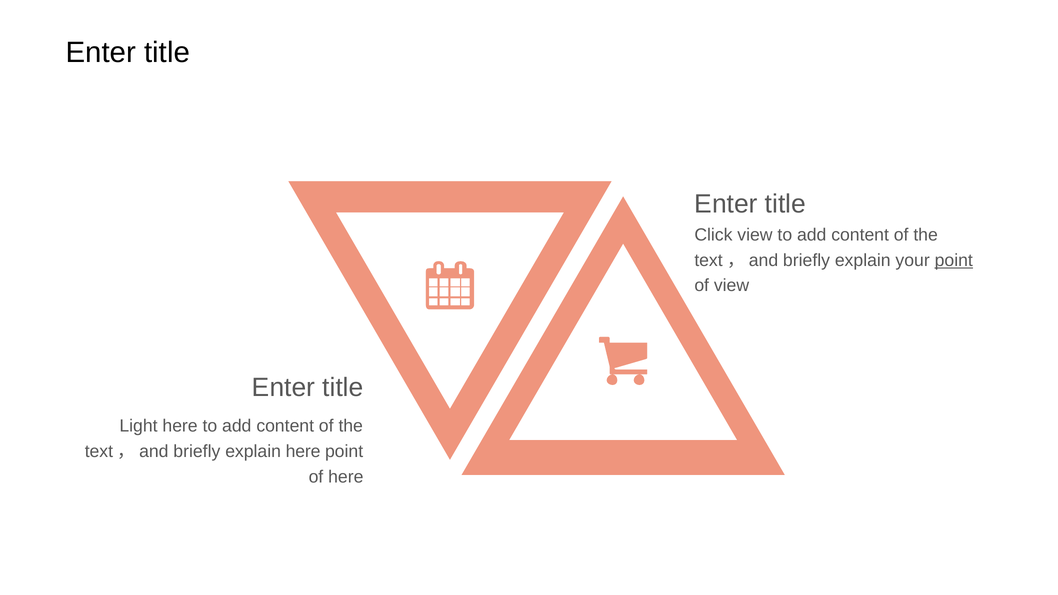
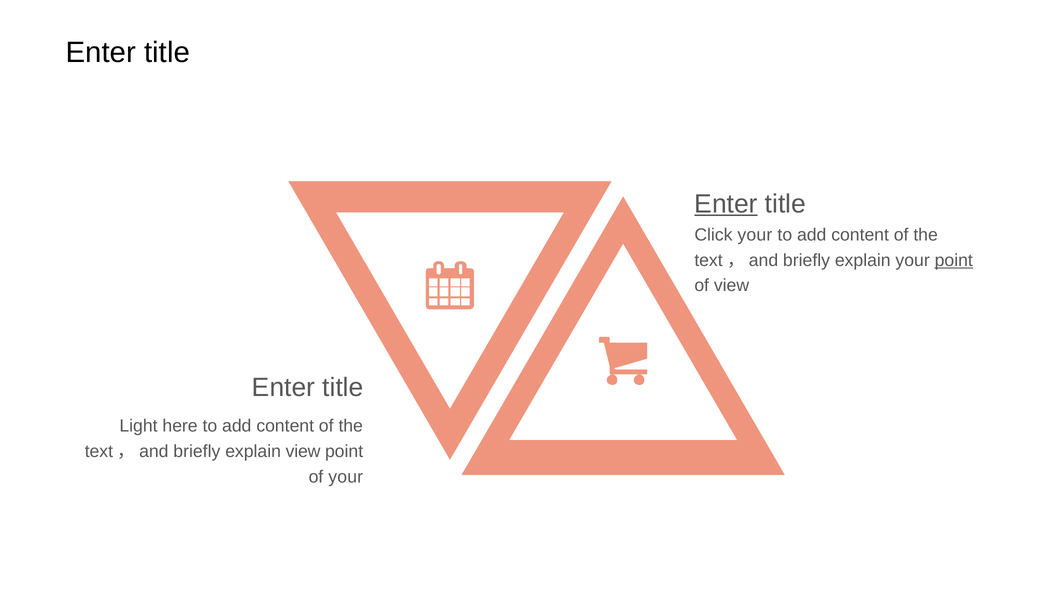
Enter underline: none -> present (726, 204)
Click view: view -> your (755, 235)
explain here: here -> view (303, 451)
of here: here -> your (346, 477)
